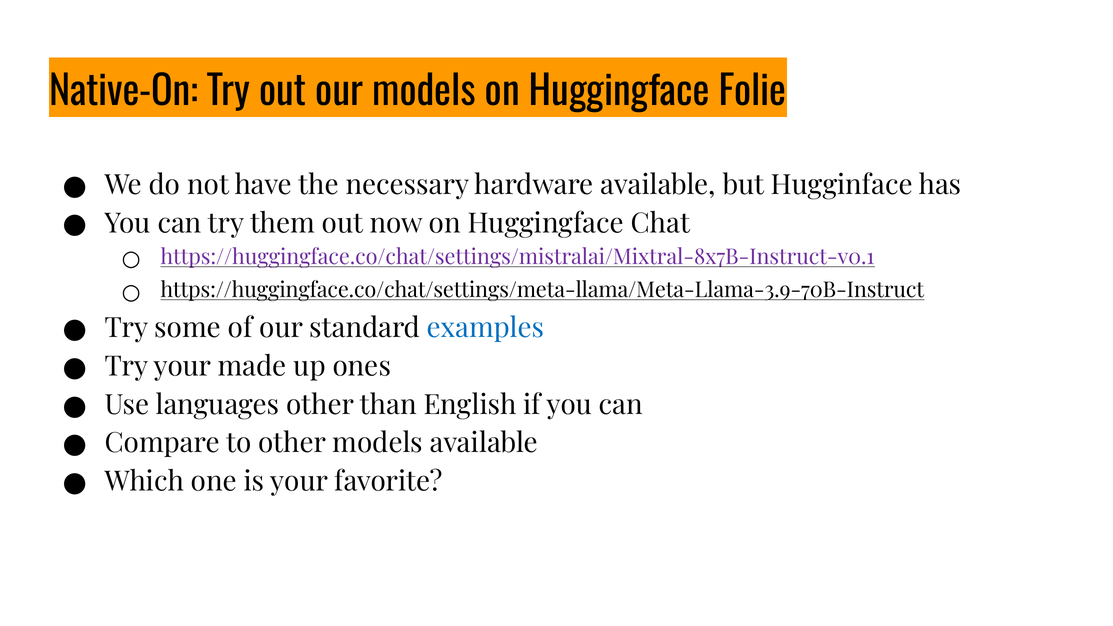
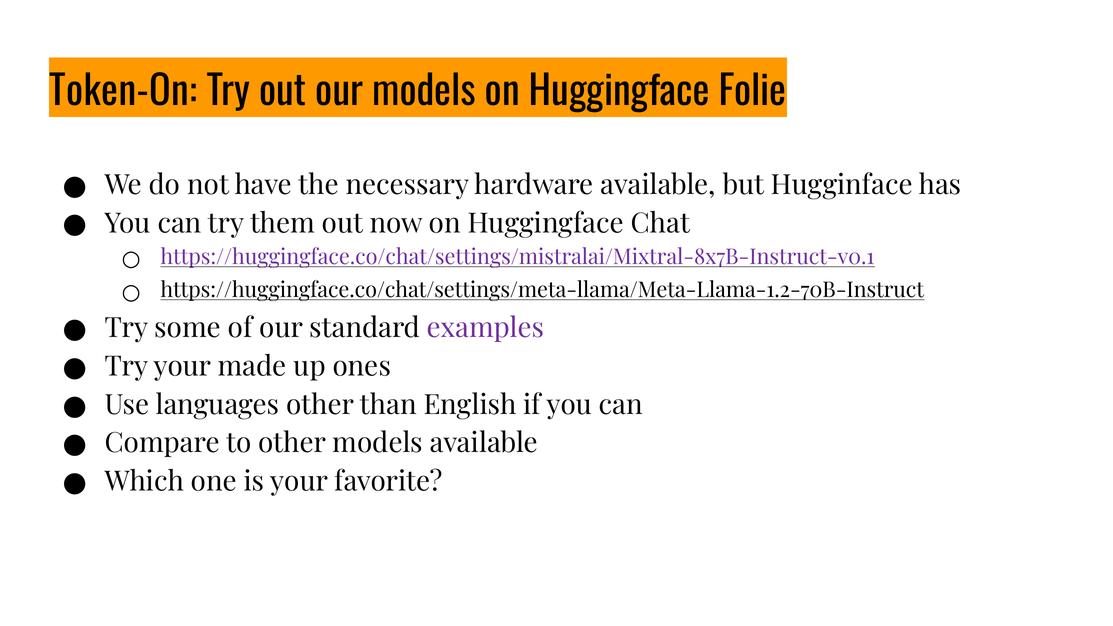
Native-On: Native-On -> Token-On (123, 92)
https://huggingface.co/chat/settings/meta-llama/Meta-Llama-3.9-70B-Instruct: https://huggingface.co/chat/settings/meta-llama/Meta-Llama-3.9-70B-Instruct -> https://huggingface.co/chat/settings/meta-llama/Meta-Llama-1.2-70B-Instruct (542, 290)
examples colour: blue -> purple (486, 328)
